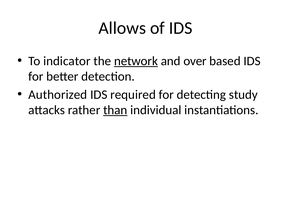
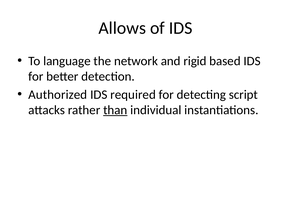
indicator: indicator -> language (67, 61)
network underline: present -> none (136, 61)
over: over -> rigid (195, 61)
study: study -> script (243, 95)
